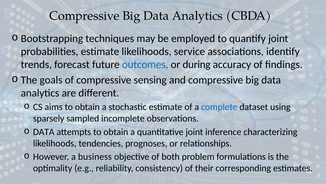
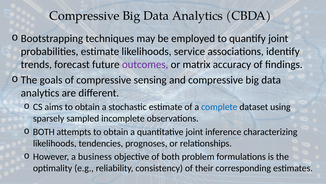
outcomes colour: blue -> purple (145, 64)
during: during -> matrix (197, 64)
DATA: DATA -> BOTH (44, 131)
